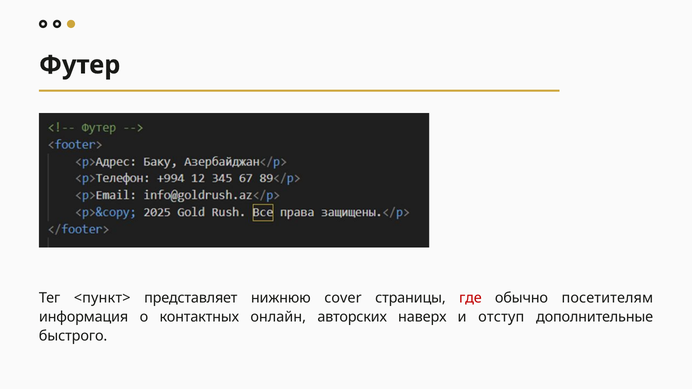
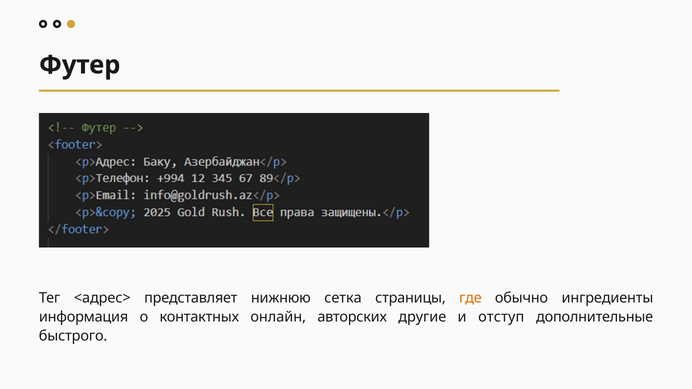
<пункт>: <пункт> -> <адрес> (102, 298)
cover: cover -> сетка (343, 298)
где colour: red -> orange (470, 298)
посетителям: посетителям -> ингредиенты (607, 298)
наверх: наверх -> другие (422, 317)
